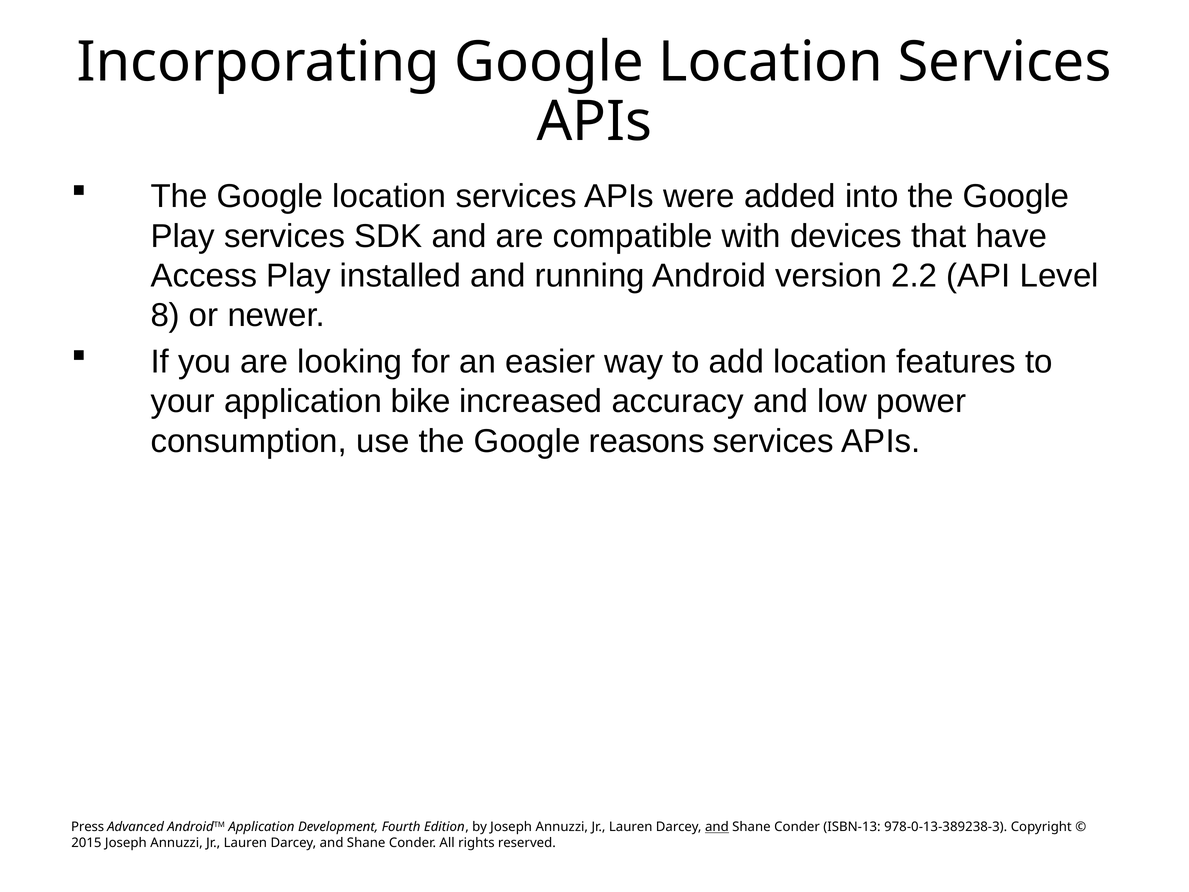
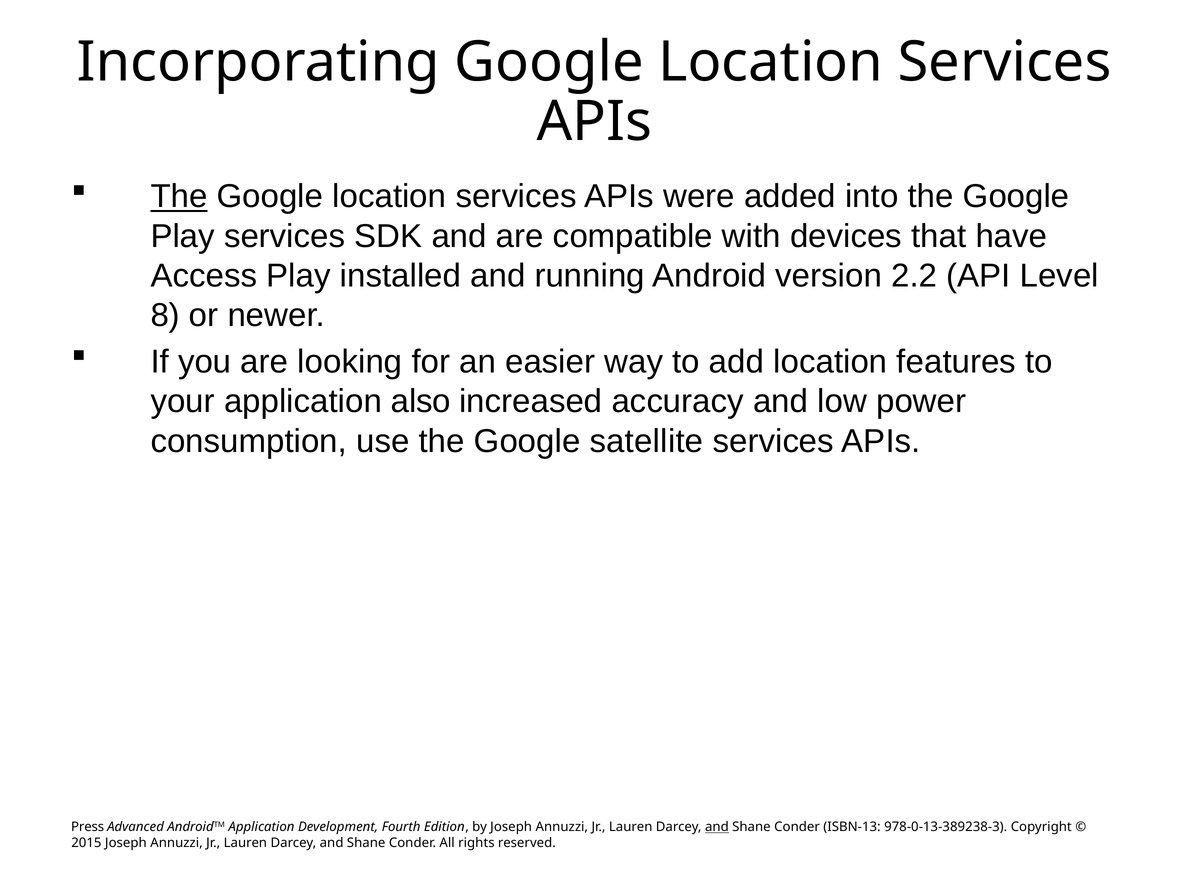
The underline: none -> present (179, 197)
bike: bike -> also (421, 401)
reasons: reasons -> satellite (646, 441)
